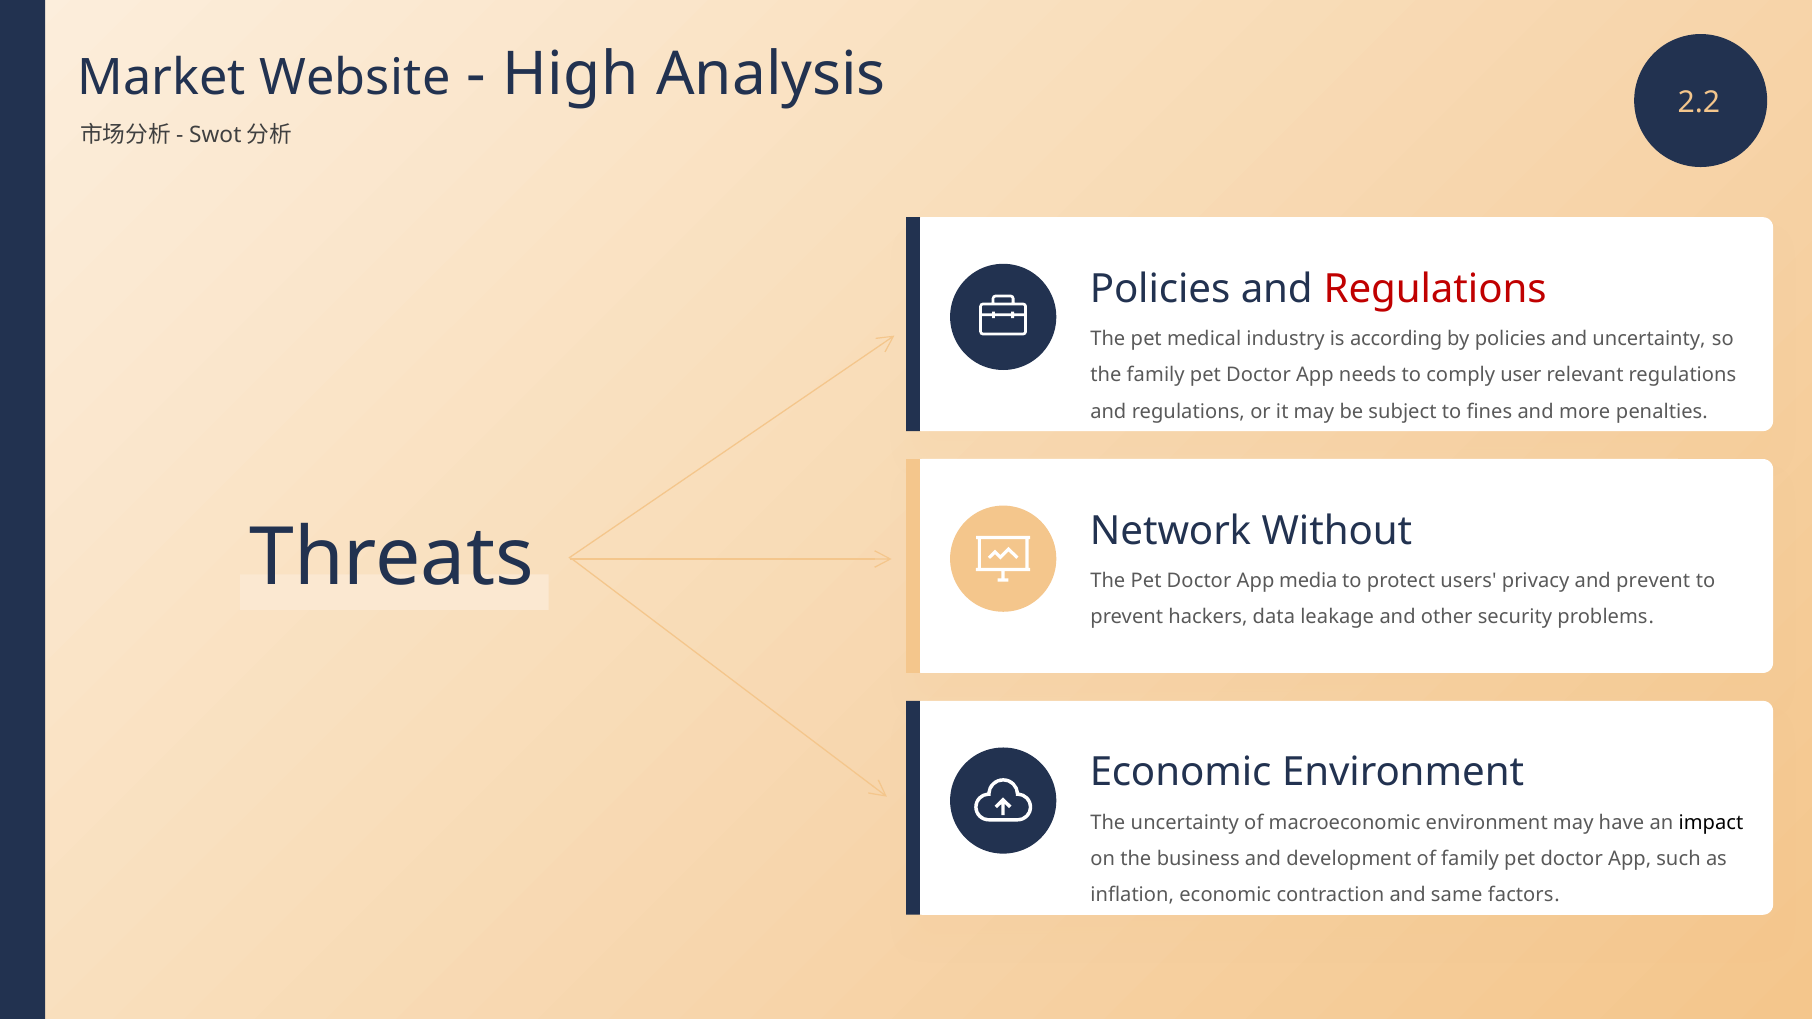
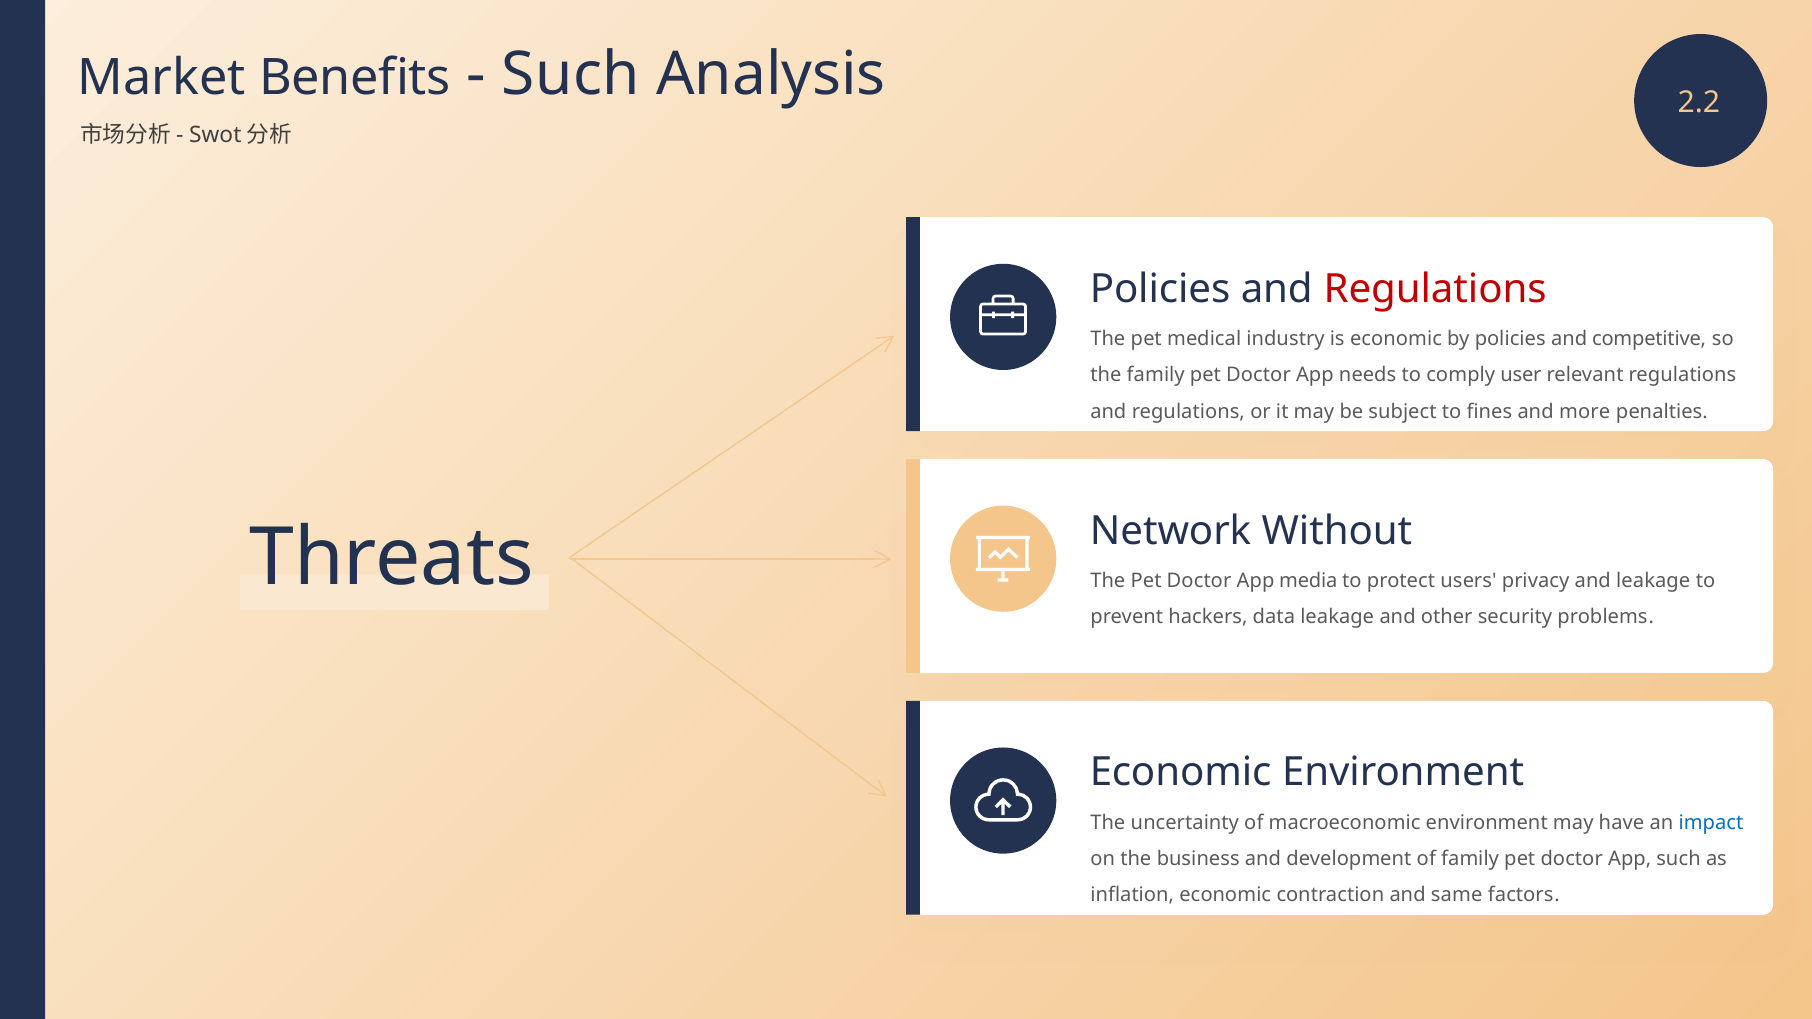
Website: Website -> Benefits (355, 78)
High: High -> Such (571, 74)
is according: according -> economic (1396, 339)
and uncertainty: uncertainty -> competitive (1649, 339)
and prevent: prevent -> leakage (1653, 581)
impact colour: black -> blue (1711, 823)
